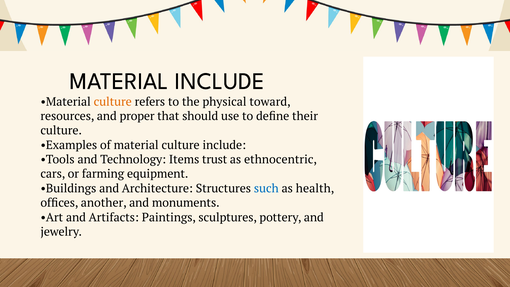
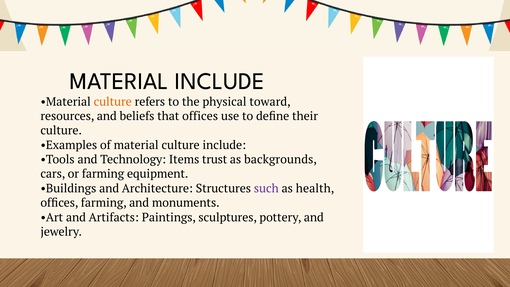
proper: proper -> beliefs (137, 116)
that should: should -> offices (200, 116)
ethnocentric: ethnocentric -> backgrounds (281, 159)
such colour: blue -> purple (266, 188)
offices another: another -> farming (104, 203)
